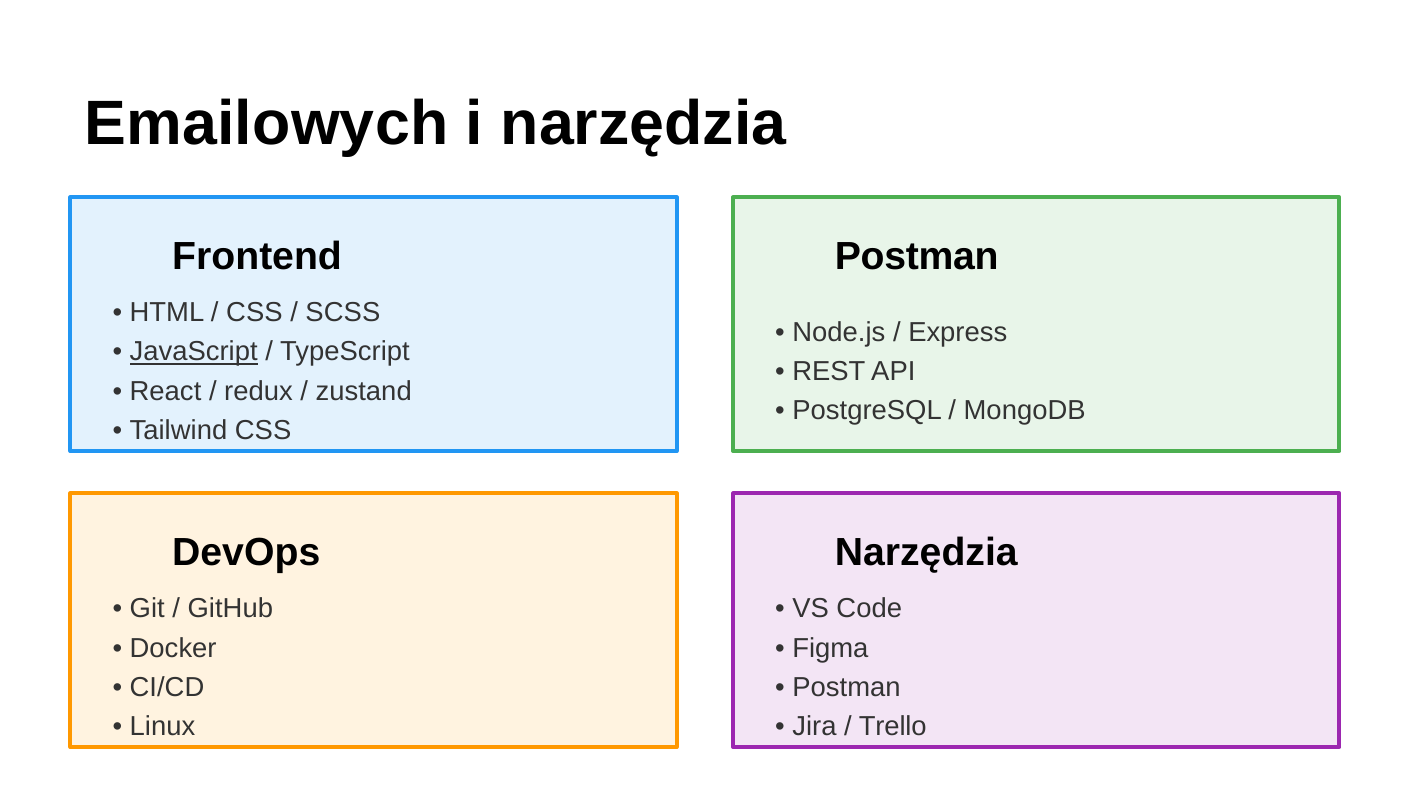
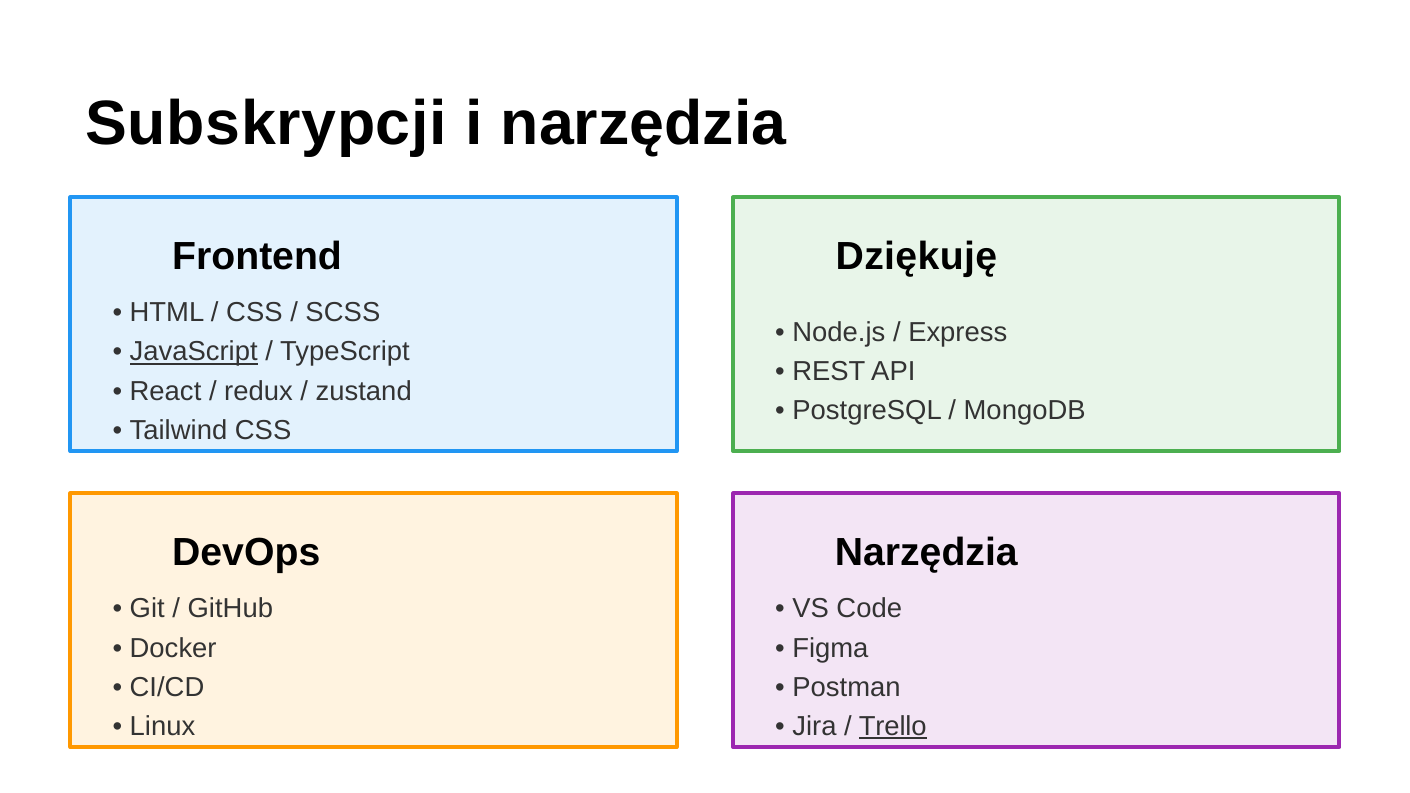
Emailowych: Emailowych -> Subskrypcji (266, 124)
Postman: Postman -> Dziękuję (916, 256)
Trello underline: none -> present (893, 726)
